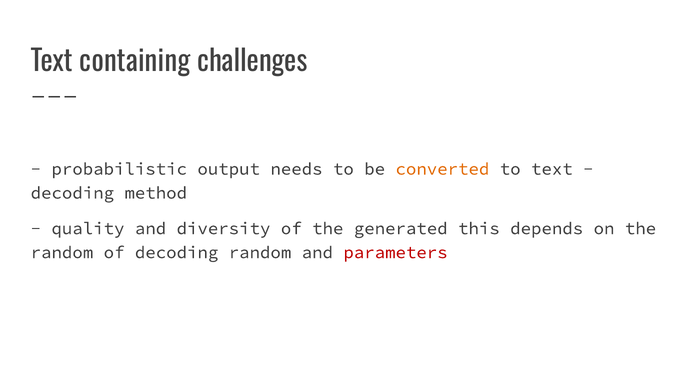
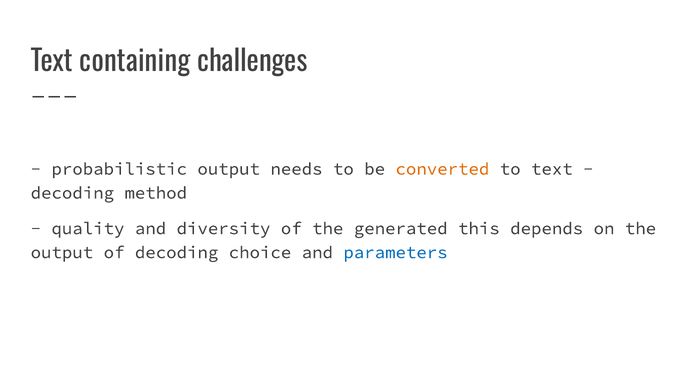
random: random -> output (62, 252)
decoding random: random -> choice (260, 252)
parameters colour: red -> blue (396, 252)
